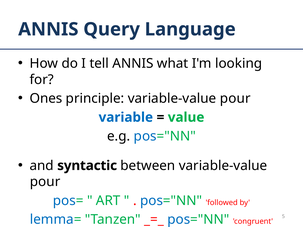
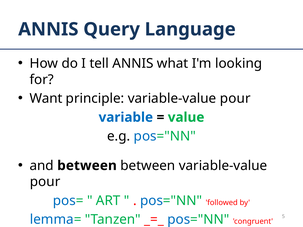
Ones: Ones -> Want (46, 99)
and syntactic: syntactic -> between (87, 166)
